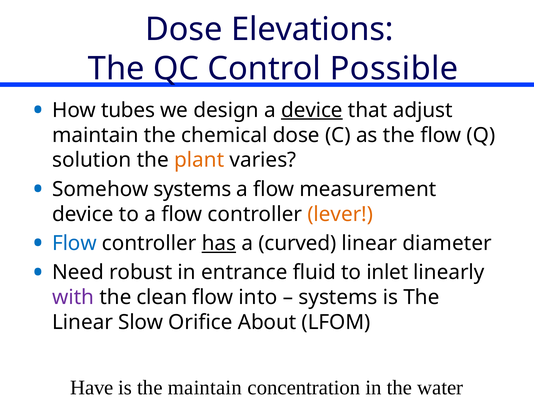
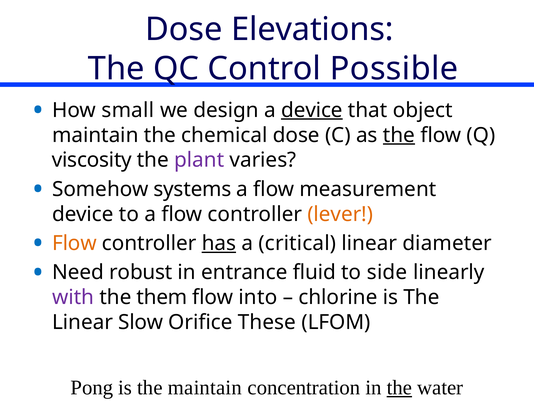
tubes: tubes -> small (128, 110)
adjust: adjust -> object (423, 110)
the underline: none -> present (399, 135)
solution: solution -> viscosity (92, 160)
plant colour: orange -> purple (199, 160)
Flow colour: blue -> orange (74, 243)
curved: curved -> critical (297, 243)
inlet: inlet -> side (387, 272)
clean: clean -> them (162, 297)
systems: systems -> chlorine (338, 297)
About: About -> These (267, 322)
Have: Have -> Pong (92, 387)
the underline: none -> present (399, 387)
